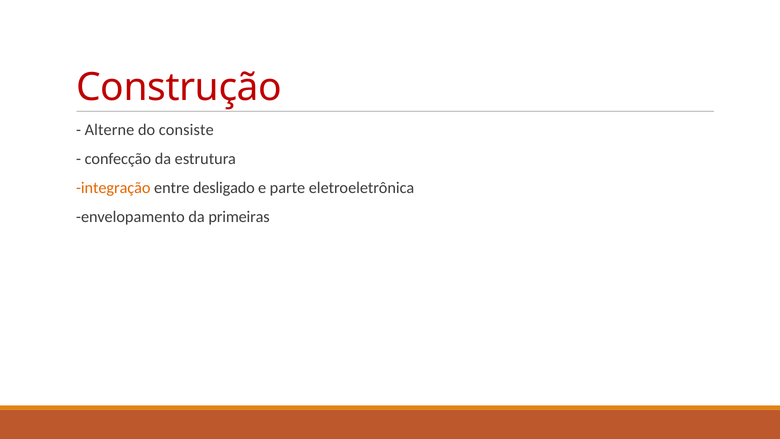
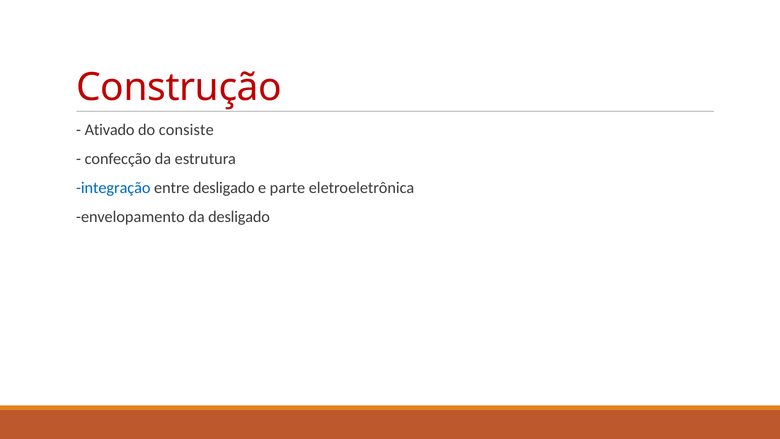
Alterne: Alterne -> Ativado (110, 130)
integração colour: orange -> blue (113, 188)
da primeiras: primeiras -> desligado (239, 217)
